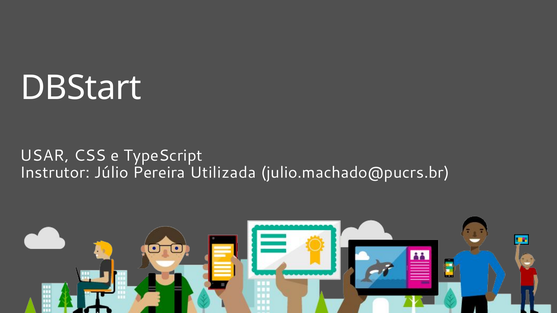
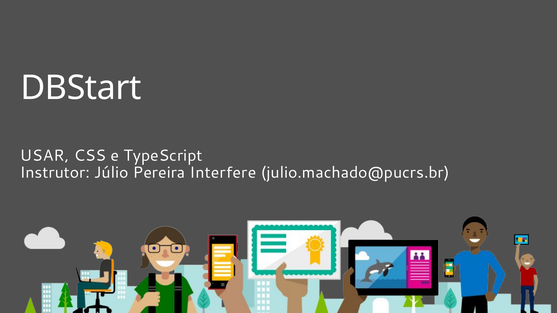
Utilizada: Utilizada -> Interfere (223, 173)
